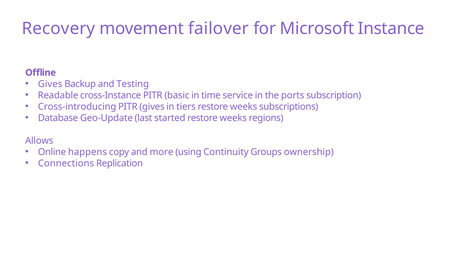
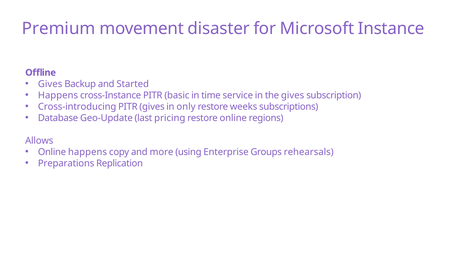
Recovery: Recovery -> Premium (59, 28)
failover: failover -> disaster (219, 28)
Testing: Testing -> Started (133, 84)
Readable: Readable -> Happens (58, 95)
the ports: ports -> gives (293, 95)
tiers: tiers -> only (186, 107)
started: started -> pricing (170, 118)
weeks: weeks -> online (233, 118)
Continuity: Continuity -> Enterprise (226, 152)
ownership: ownership -> rehearsals (309, 152)
Connections: Connections -> Preparations (66, 163)
